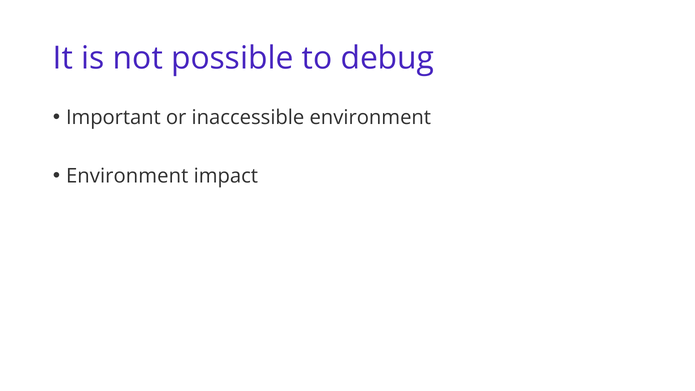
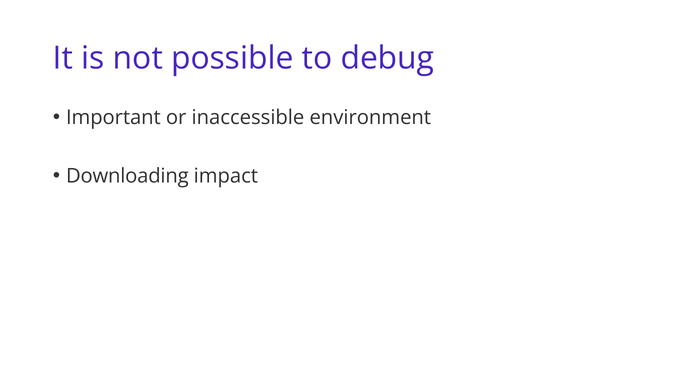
Environment: Environment -> Downloading (127, 176)
